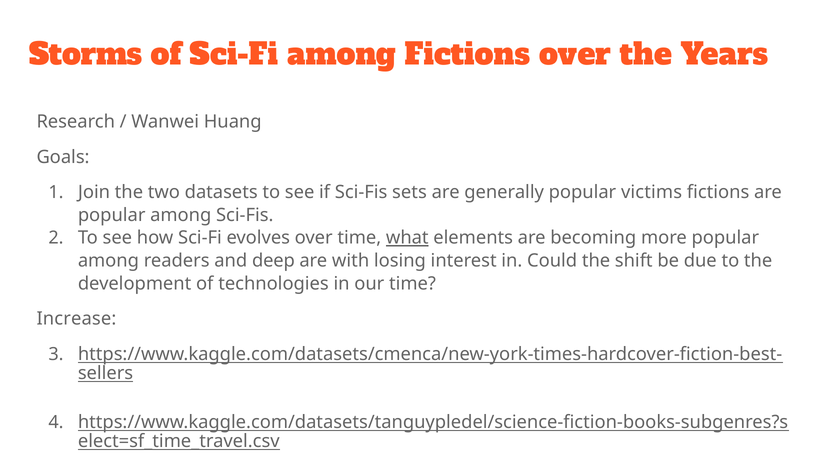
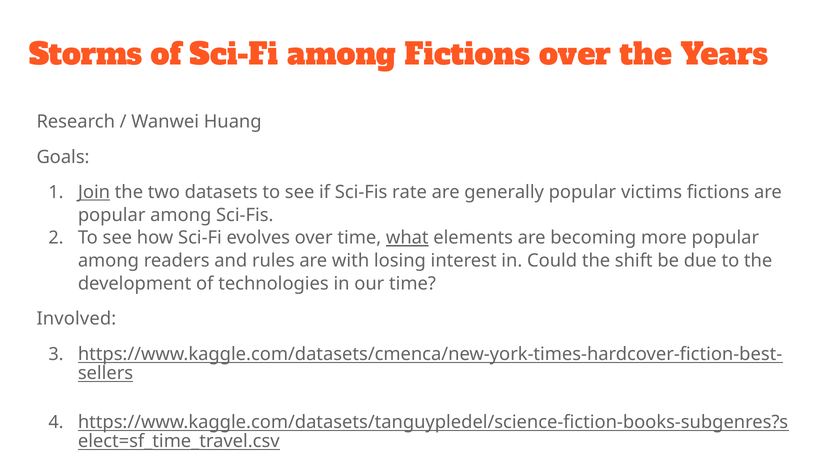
Join underline: none -> present (94, 192)
sets: sets -> rate (409, 192)
deep: deep -> rules (273, 261)
Increase: Increase -> Involved (76, 319)
